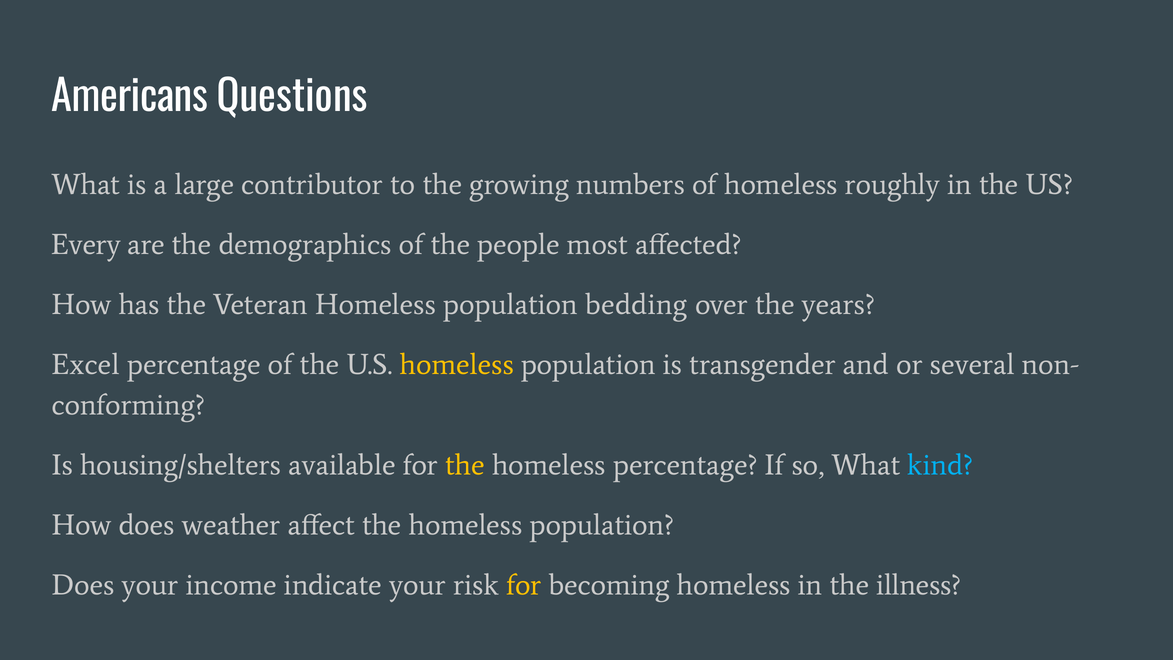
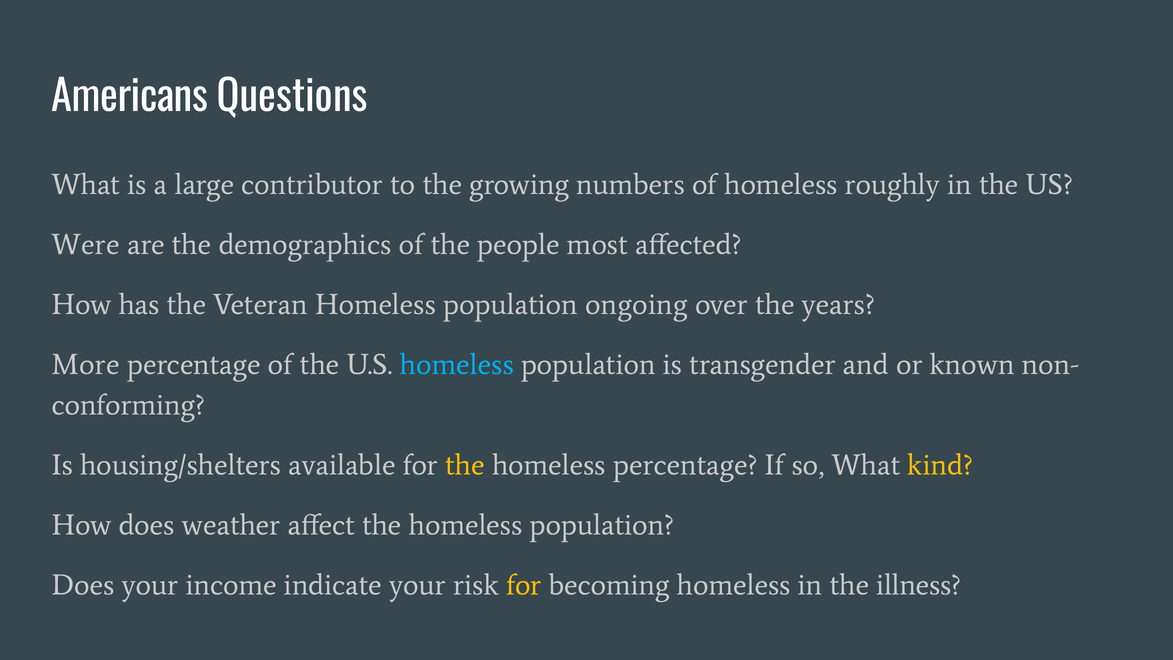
Every: Every -> Were (86, 244)
bedding: bedding -> ongoing (636, 304)
Excel: Excel -> More (86, 364)
homeless colour: yellow -> light blue (457, 364)
several: several -> known (972, 364)
kind colour: light blue -> yellow (940, 465)
